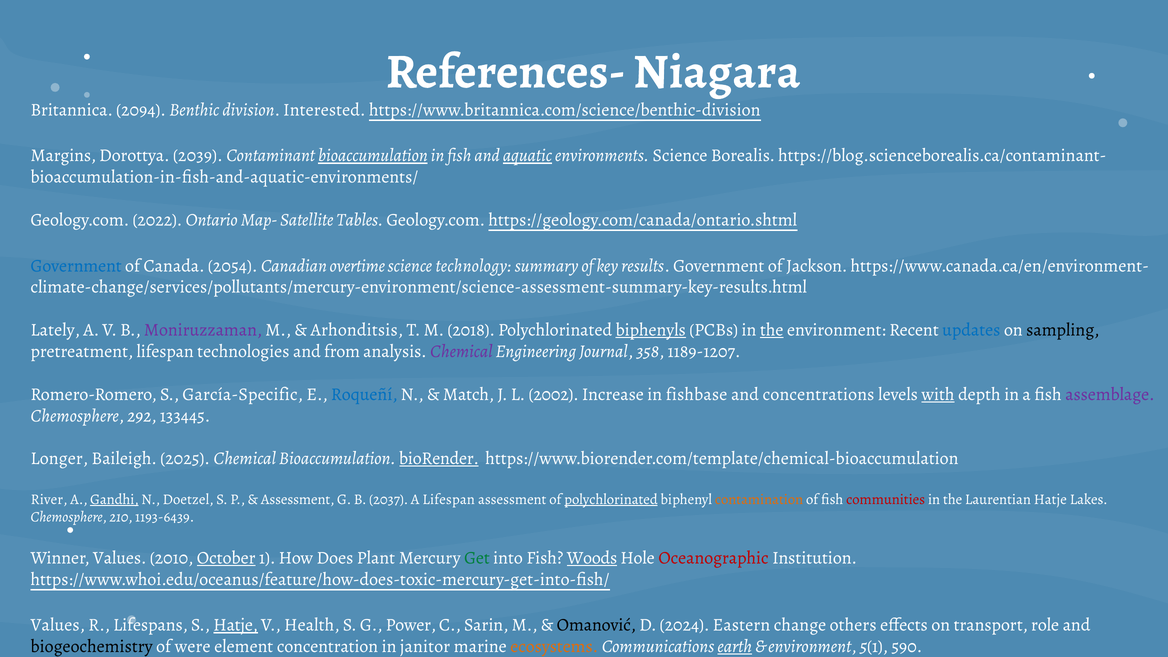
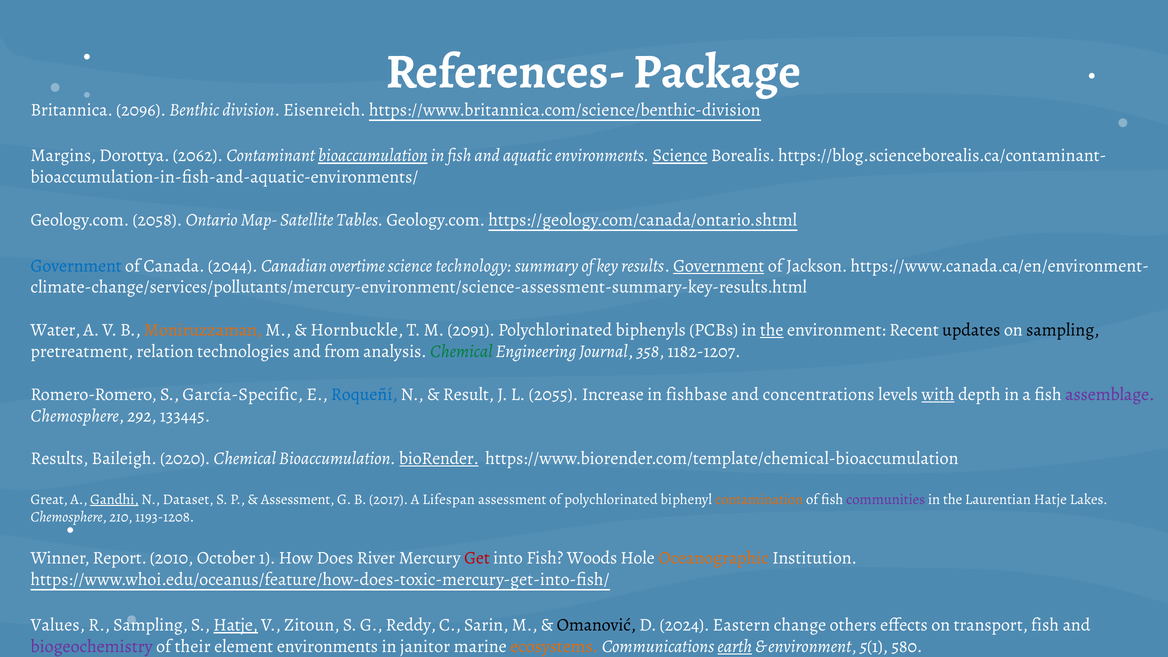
Niagara: Niagara -> Package (717, 71)
2094: 2094 -> 2096 (141, 110)
Interested: Interested -> Eisenreich (324, 110)
2039: 2039 -> 2062 (198, 156)
aquatic underline: present -> none (527, 156)
Science underline: none -> present (680, 156)
2022: 2022 -> 2058 (157, 220)
2054: 2054 -> 2044 (233, 266)
Government underline: none -> present (719, 266)
Lately: Lately -> Water (55, 330)
Moniruzzaman colour: purple -> orange (203, 330)
Arhonditsis: Arhonditsis -> Hornbuckle (357, 330)
2018: 2018 -> 2091 (471, 330)
biphenyls underline: present -> none (651, 330)
updates colour: blue -> black (971, 330)
pretreatment lifespan: lifespan -> relation (165, 351)
Chemical colour: purple -> green (461, 351)
1189-1207: 1189-1207 -> 1182-1207 (704, 351)
Match: Match -> Result (469, 394)
2002: 2002 -> 2055 (553, 394)
Longer: Longer -> Results (59, 459)
2025: 2025 -> 2020 (185, 459)
River: River -> Great (49, 499)
Doetzel: Doetzel -> Dataset (188, 499)
2037: 2037 -> 2017 (389, 499)
polychlorinated underline: present -> none (611, 499)
communities colour: red -> purple (886, 499)
1193-6439: 1193-6439 -> 1193-1208 (165, 517)
Winner Values: Values -> Report (120, 558)
October underline: present -> none (226, 558)
Plant: Plant -> River (376, 558)
Get colour: green -> red (477, 558)
Woods underline: present -> none (592, 558)
Oceanographic colour: red -> orange (714, 558)
R Lifespans: Lifespans -> Sampling (151, 625)
Health: Health -> Zitoun (312, 625)
Power: Power -> Reddy (411, 625)
transport role: role -> fish (1045, 625)
biogeochemistry colour: black -> purple (92, 647)
were: were -> their (193, 647)
element concentration: concentration -> environments (327, 647)
590: 590 -> 580 (907, 647)
